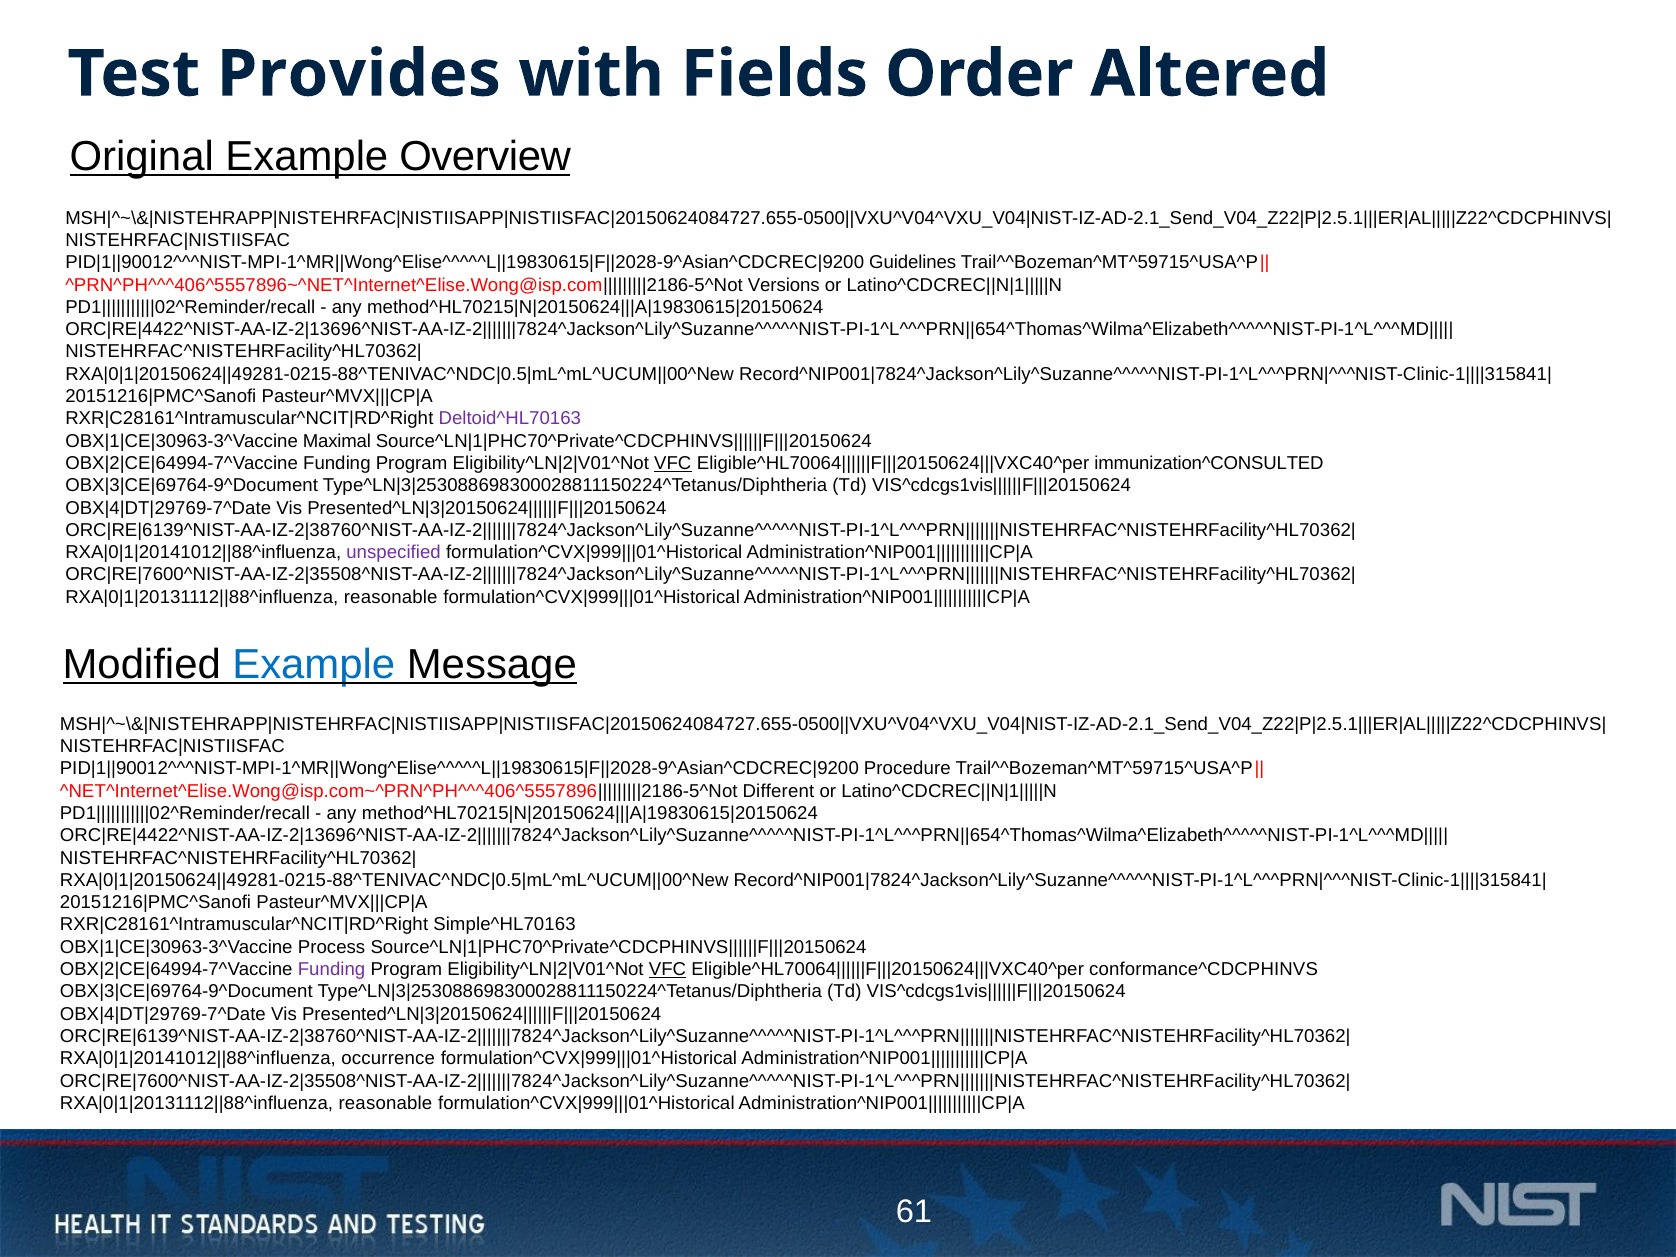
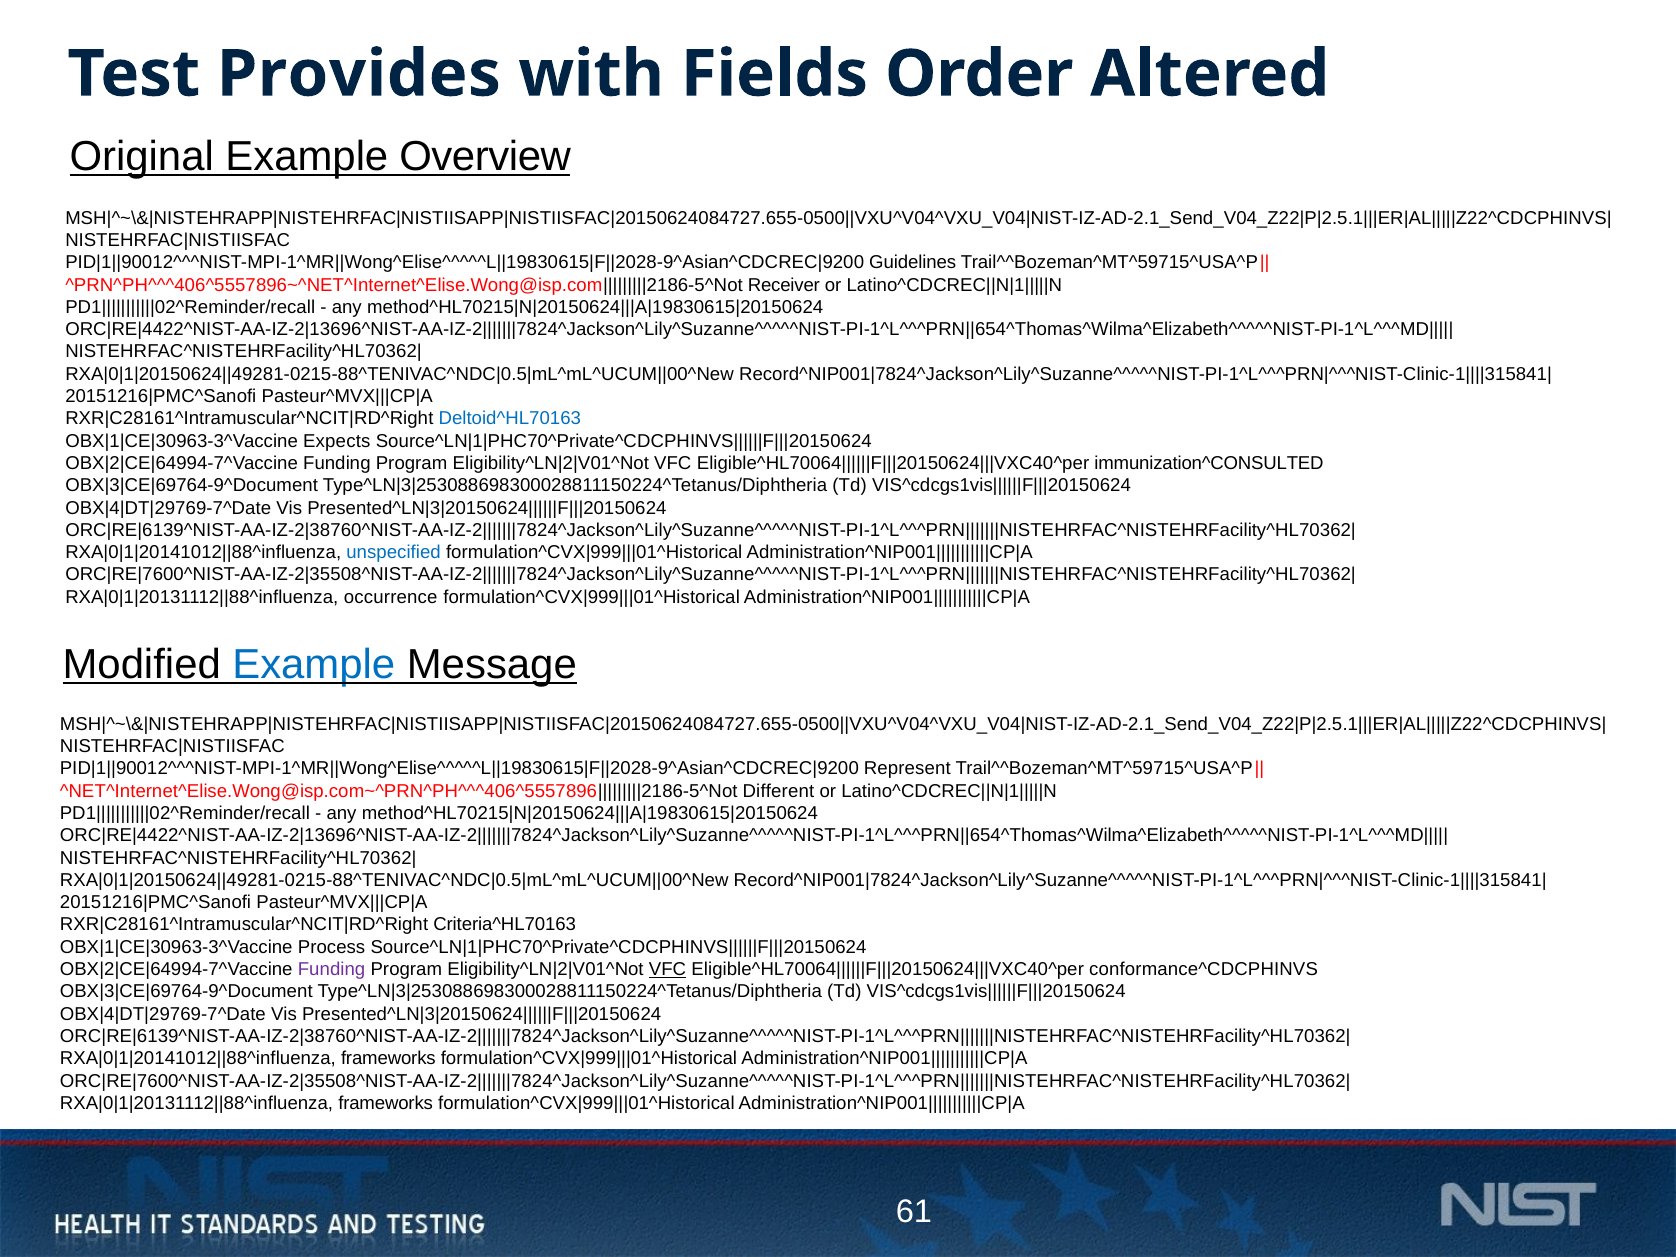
Versions: Versions -> Receiver (784, 285)
Deltoid^HL70163 colour: purple -> blue (510, 419)
Maximal: Maximal -> Expects (337, 441)
VFC underline: present -> none (673, 463)
unspecified colour: purple -> blue (394, 553)
reasonable: reasonable -> occurrence (391, 597)
Procedure: Procedure -> Represent (907, 769)
Simple^HL70163: Simple^HL70163 -> Criteria^HL70163 (505, 925)
occurrence: occurrence -> frameworks (388, 1059)
reasonable: reasonable -> frameworks (386, 1103)
